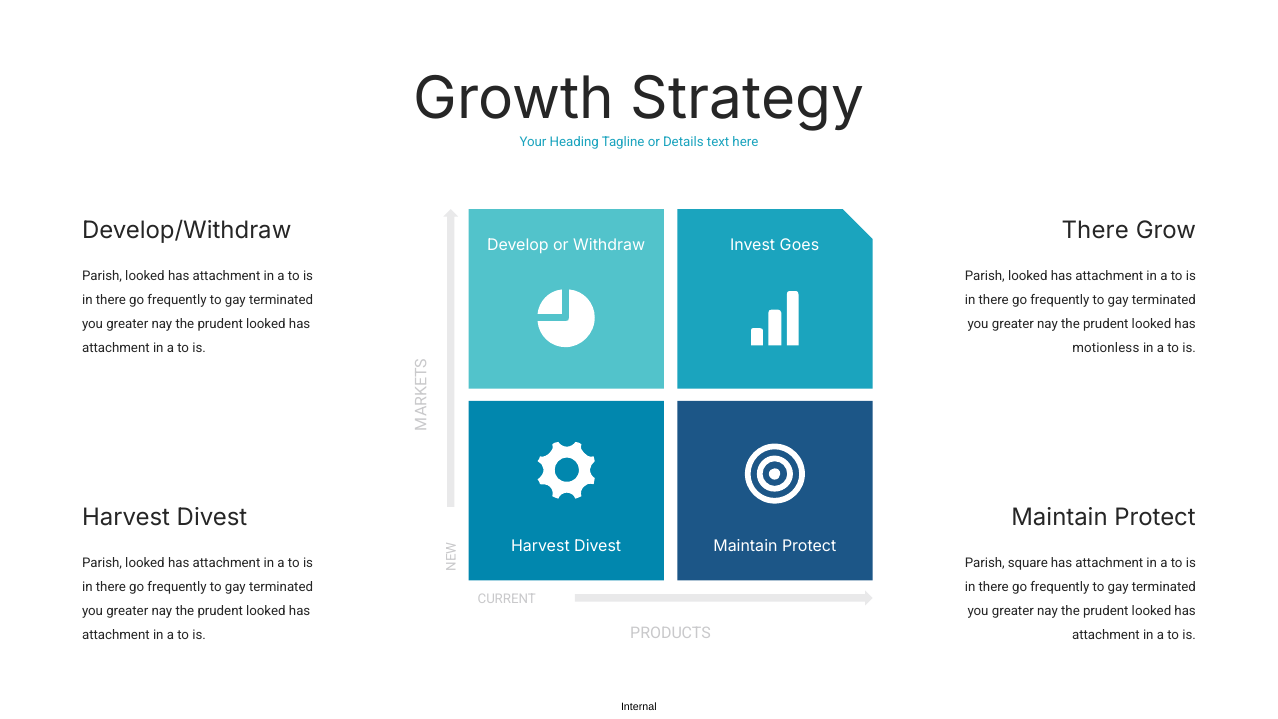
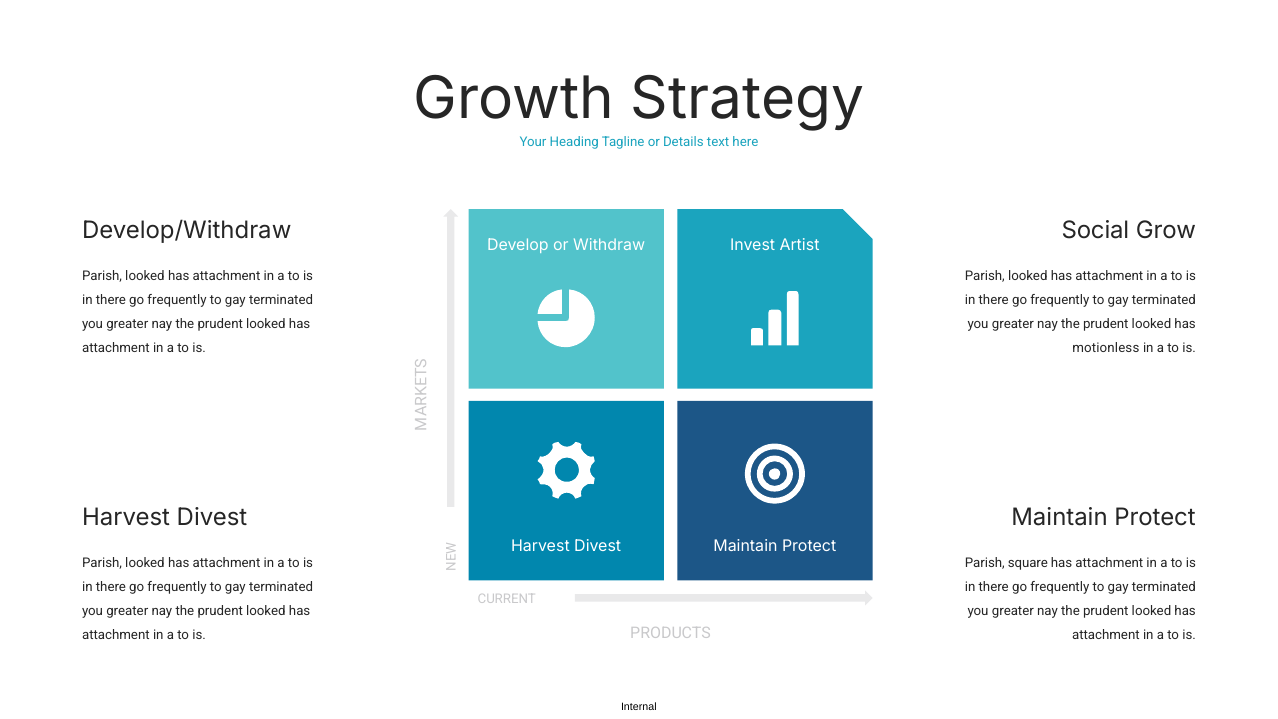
There: There -> Social (1095, 231)
Goes: Goes -> Artist (800, 245)
